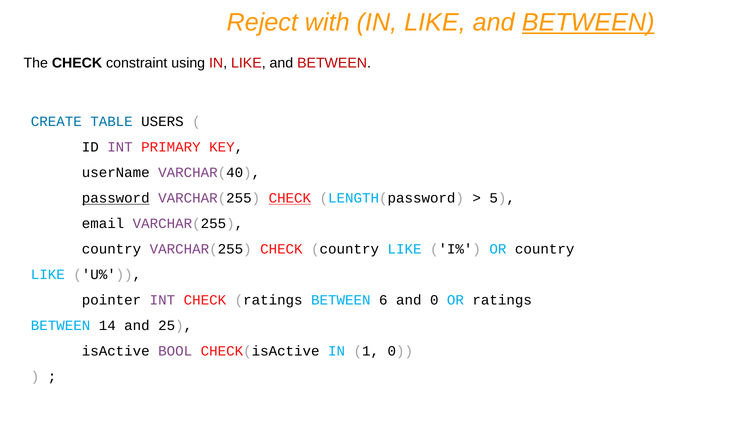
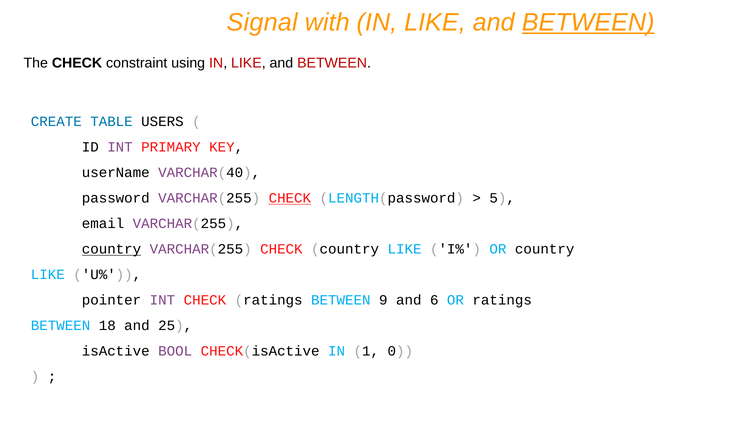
Reject: Reject -> Signal (262, 23)
password underline: present -> none (116, 198)
country underline: none -> present (111, 249)
6: 6 -> 9 (383, 300)
and 0: 0 -> 6 (434, 300)
14: 14 -> 18 (107, 325)
